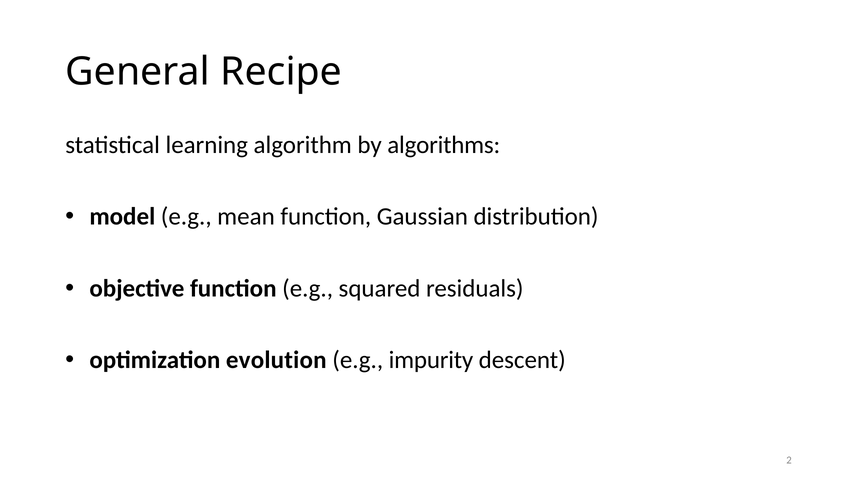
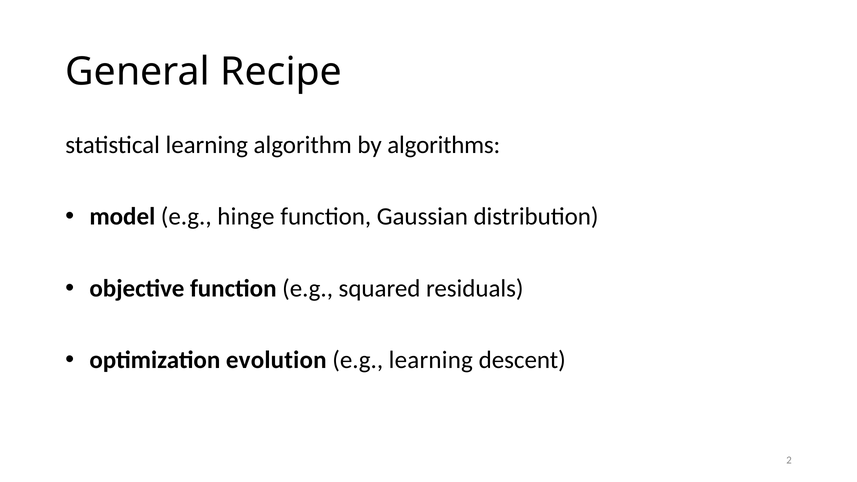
mean: mean -> hinge (246, 217)
e.g impurity: impurity -> learning (431, 360)
